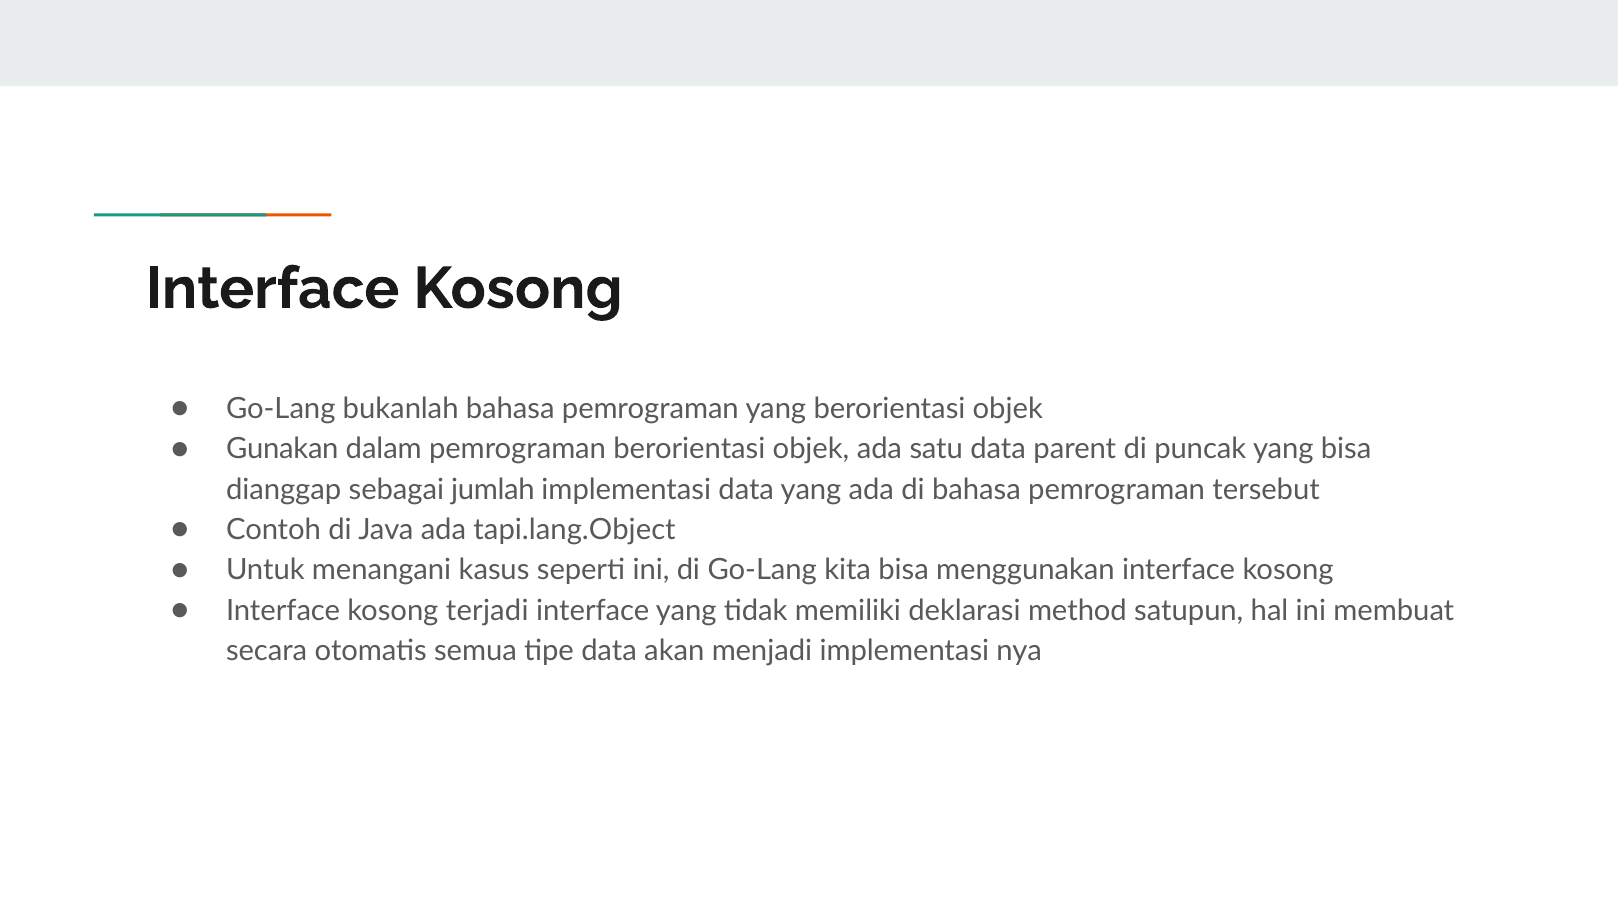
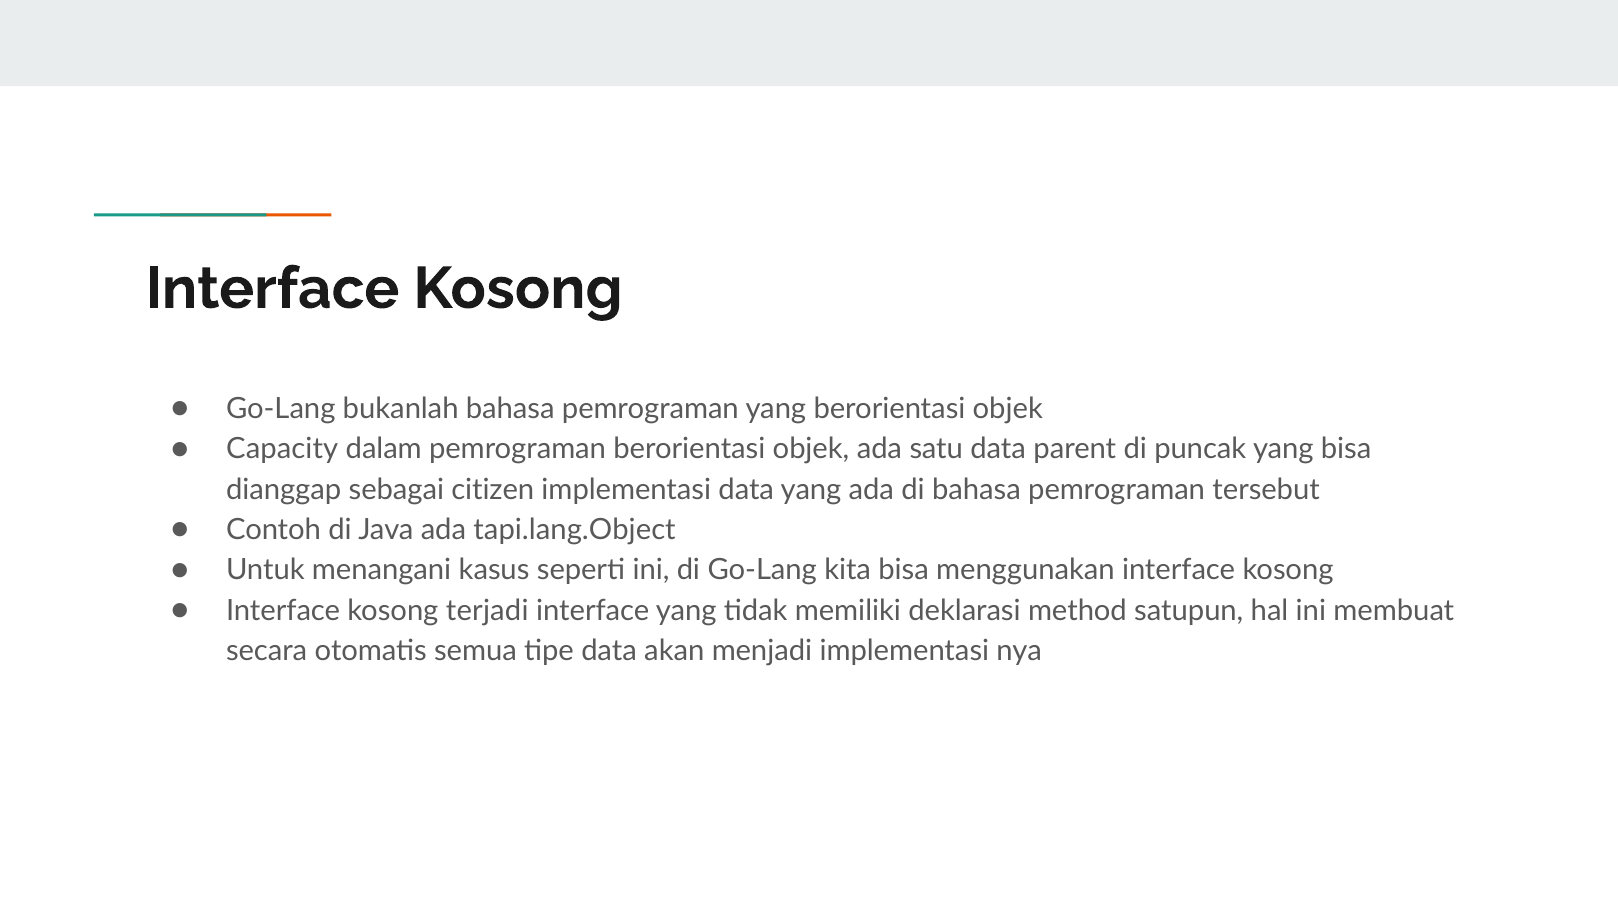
Gunakan: Gunakan -> Capacity (282, 449)
jumlah: jumlah -> citizen (493, 490)
